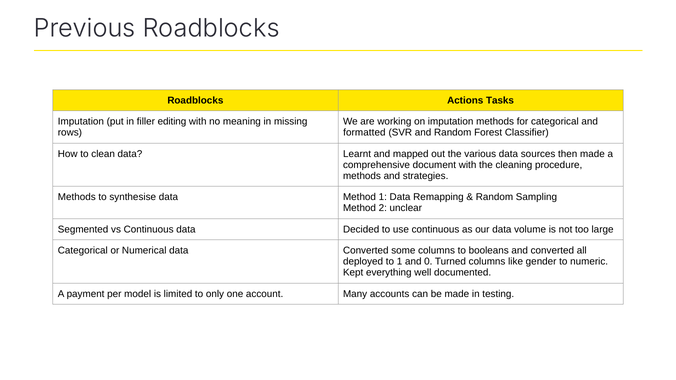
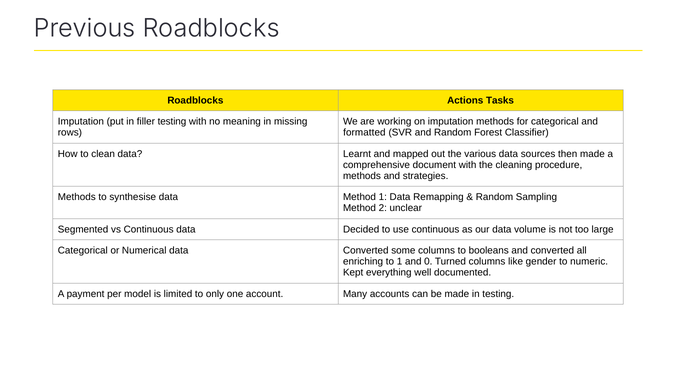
filler editing: editing -> testing (172, 122)
deployed: deployed -> enriching (363, 262)
